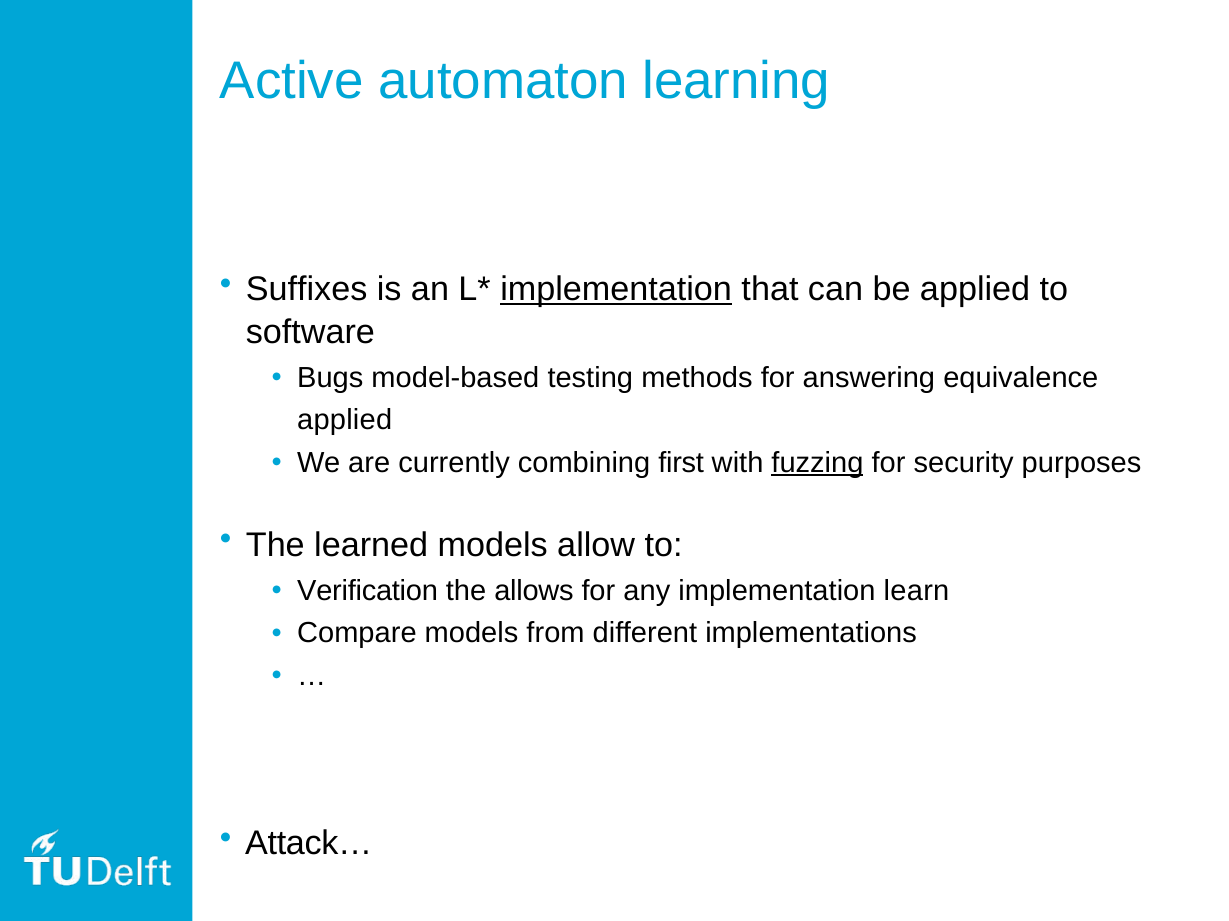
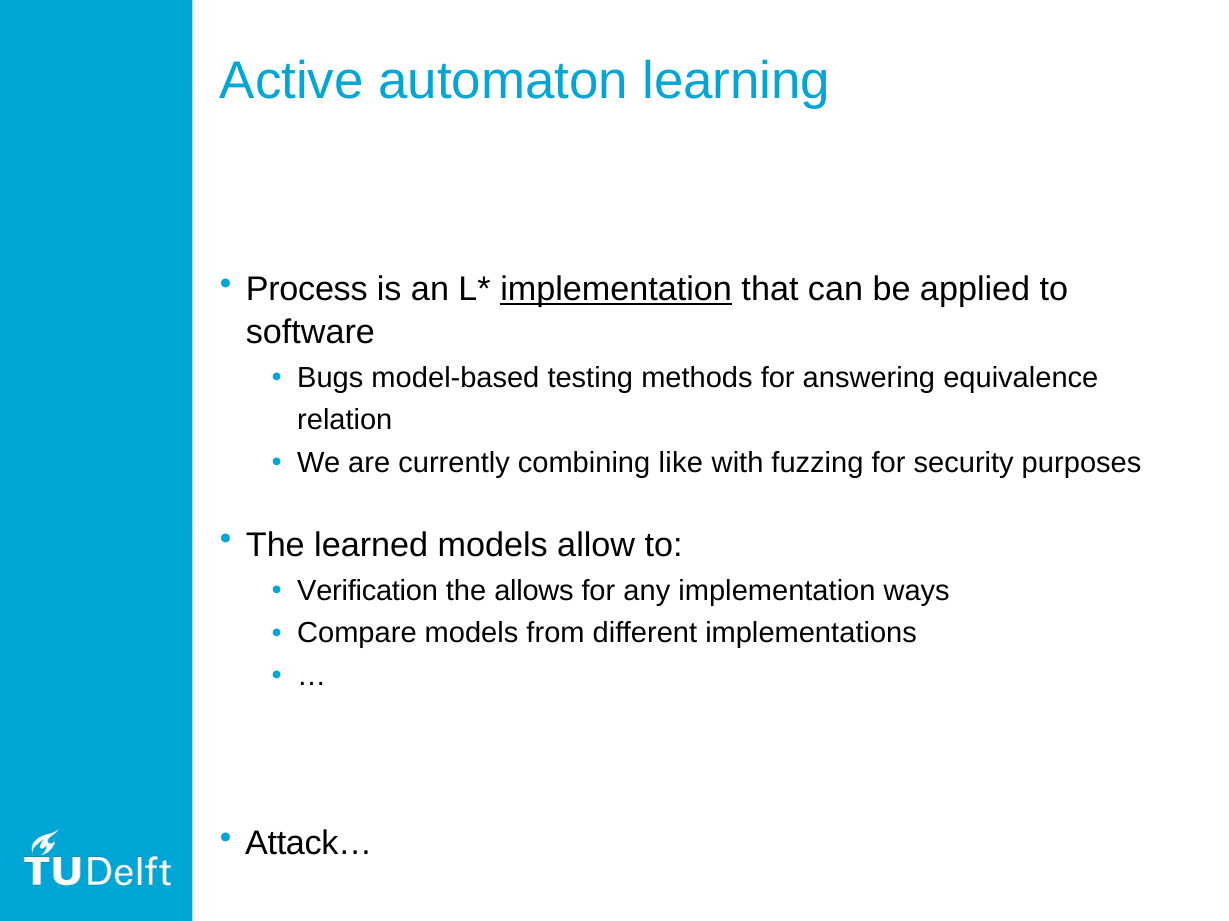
Suffixes: Suffixes -> Process (307, 290)
applied: applied -> relation (345, 420)
first: first -> like (681, 463)
fuzzing underline: present -> none (817, 463)
learn: learn -> ways (917, 591)
